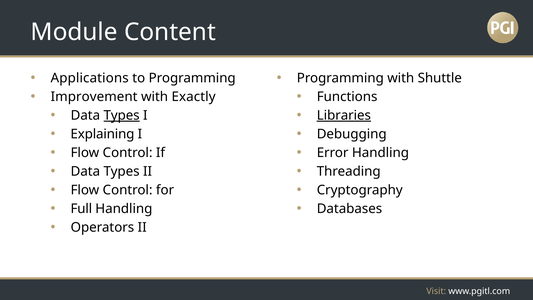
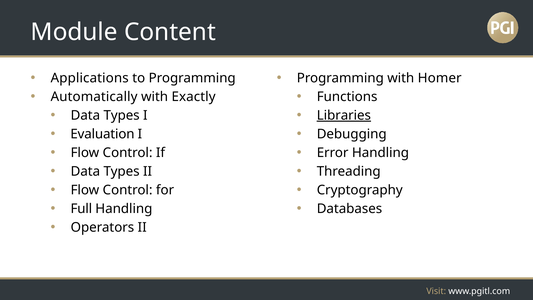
Shuttle: Shuttle -> Homer (440, 78)
Improvement: Improvement -> Automatically (94, 97)
Types underline: present -> none (122, 115)
Explaining: Explaining -> Evaluation (102, 134)
